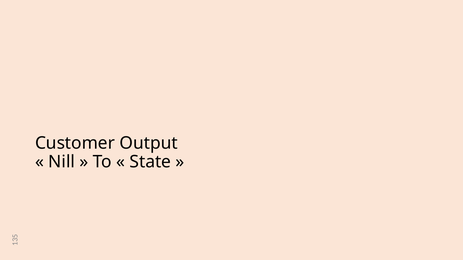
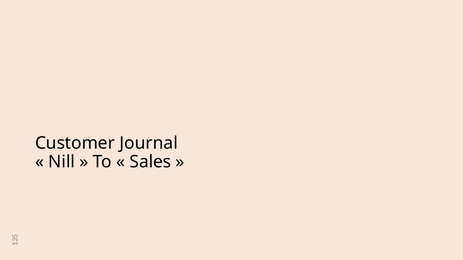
Output: Output -> Journal (149, 143)
State: State -> Sales (150, 162)
